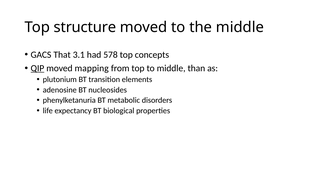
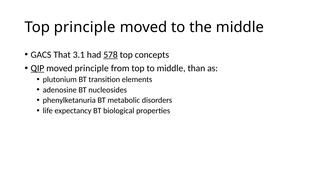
Top structure: structure -> principle (85, 27)
578 underline: none -> present (111, 55)
moved mapping: mapping -> principle (92, 68)
